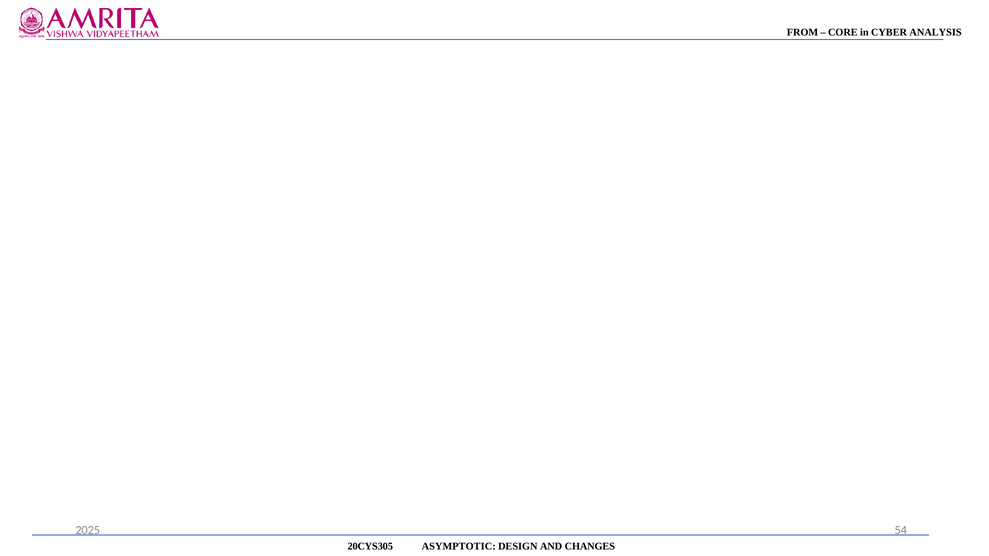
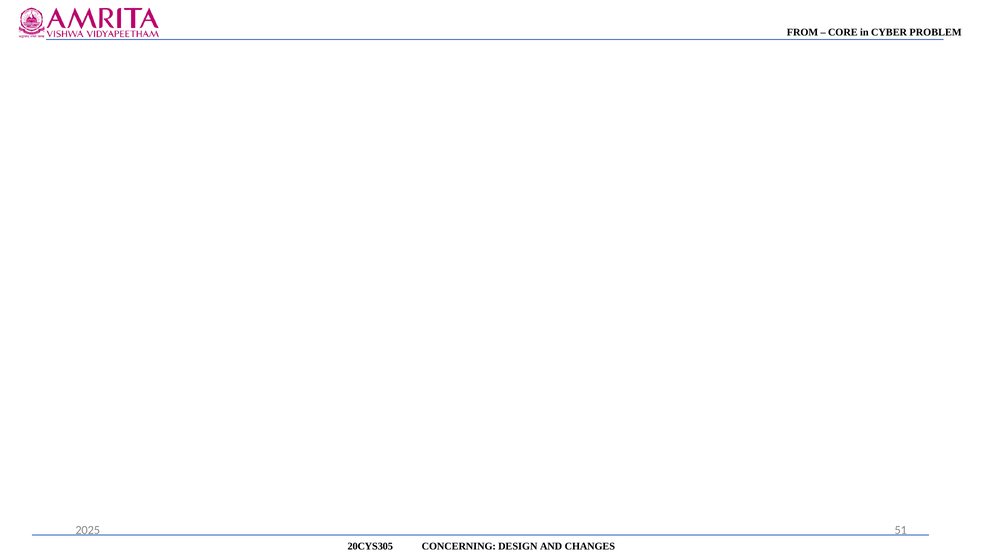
ANALYSIS: ANALYSIS -> PROBLEM (936, 32)
54: 54 -> 51 (901, 530)
ASYMPTOTIC: ASYMPTOTIC -> CONCERNING (459, 547)
